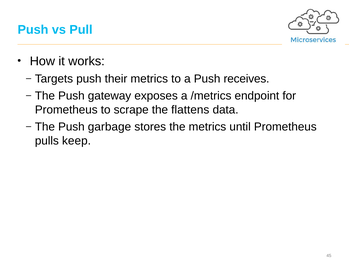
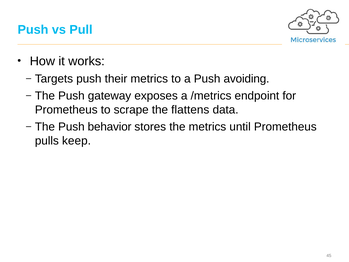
receives: receives -> avoiding (246, 79)
garbage: garbage -> behavior (110, 127)
